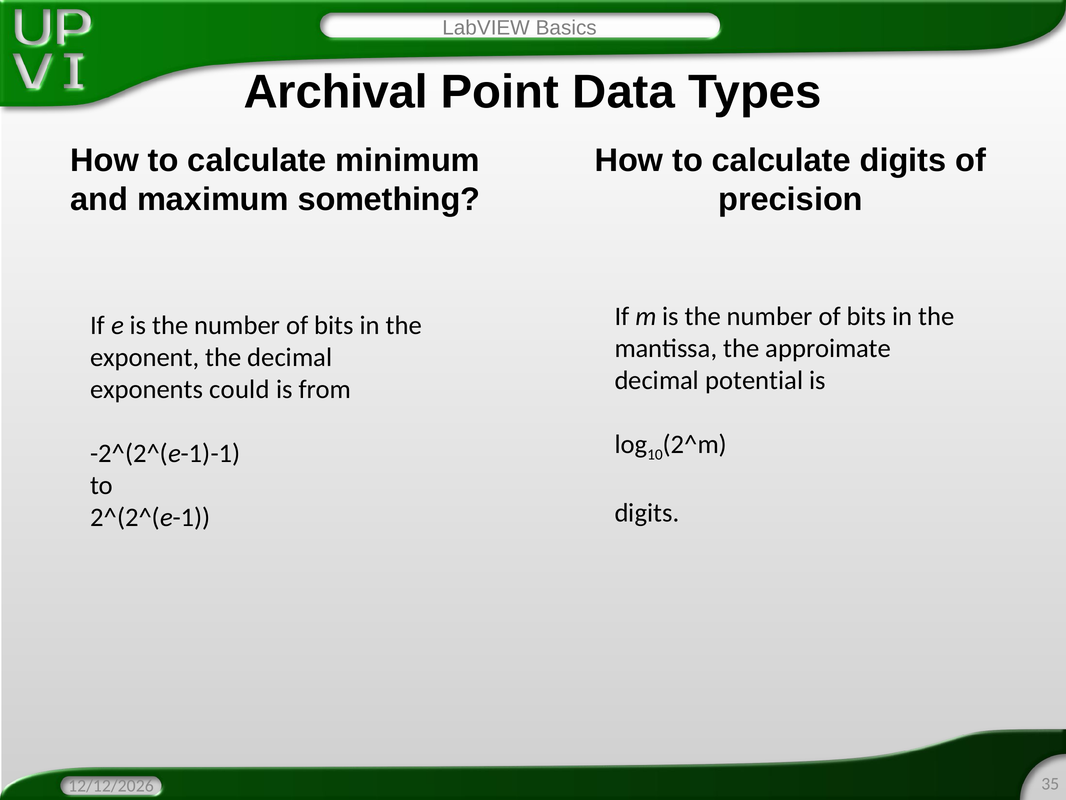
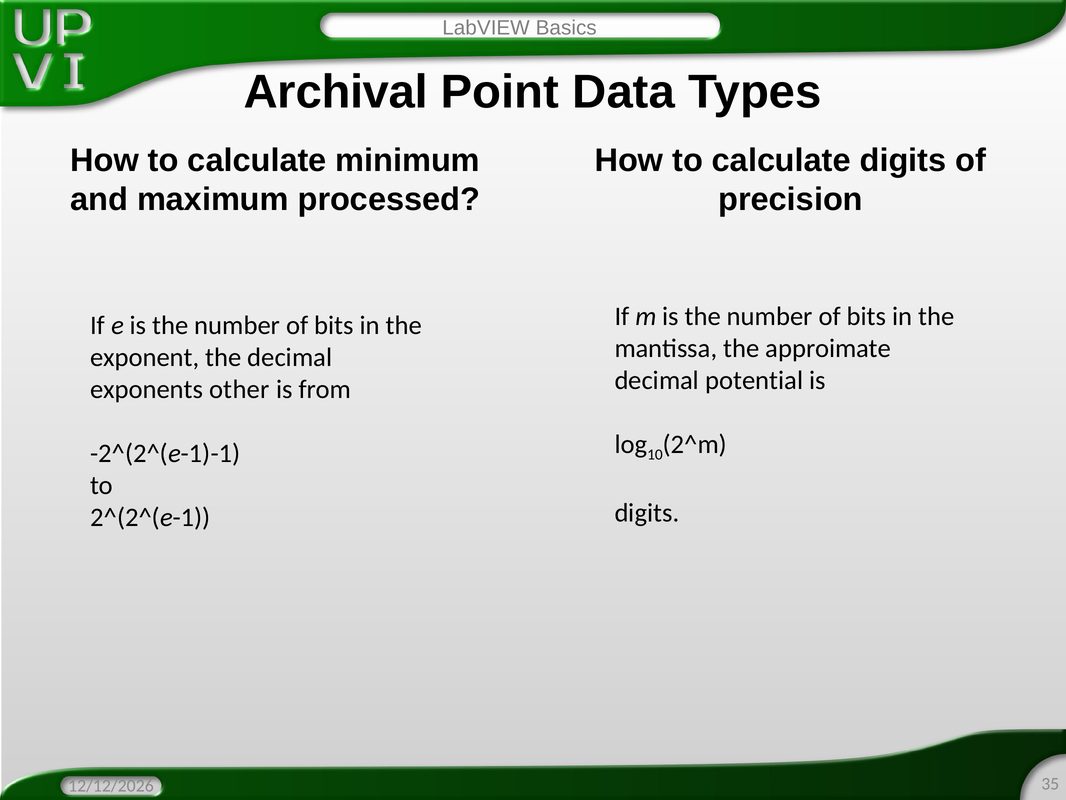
something: something -> processed (389, 199)
could: could -> other (239, 389)
